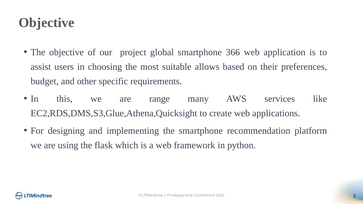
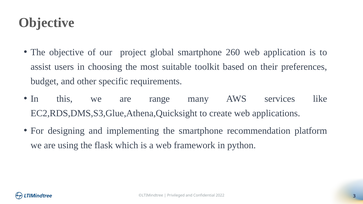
366: 366 -> 260 (233, 52)
allows: allows -> toolkit (207, 67)
